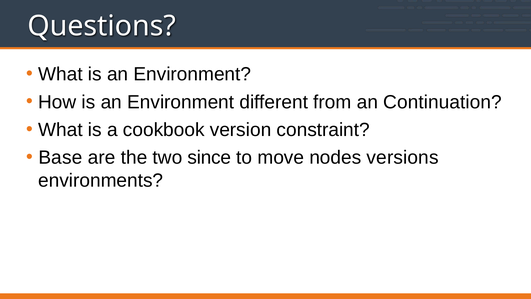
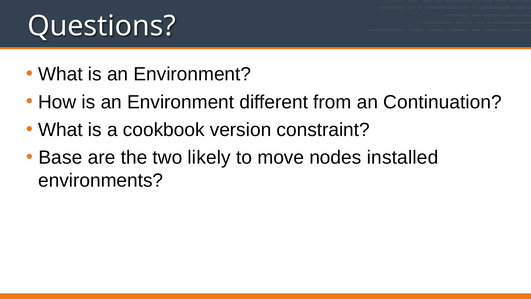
since: since -> likely (209, 157)
versions: versions -> installed (403, 157)
